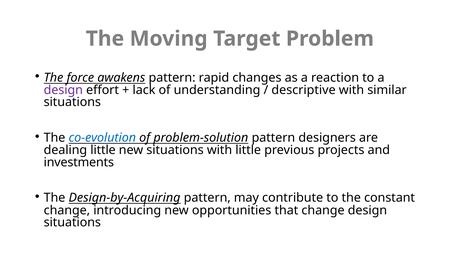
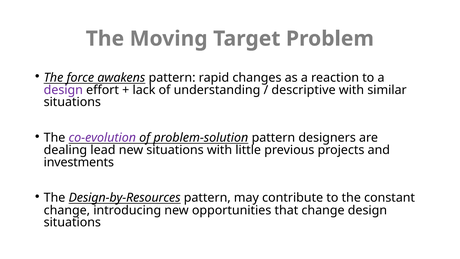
co-evolution colour: blue -> purple (102, 138)
dealing little: little -> lead (103, 150)
Design-by-Acquiring: Design-by-Acquiring -> Design-by-Resources (125, 198)
